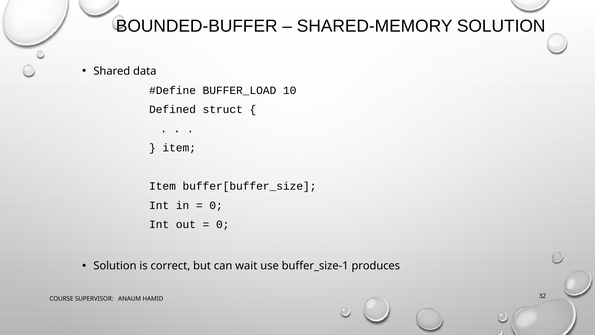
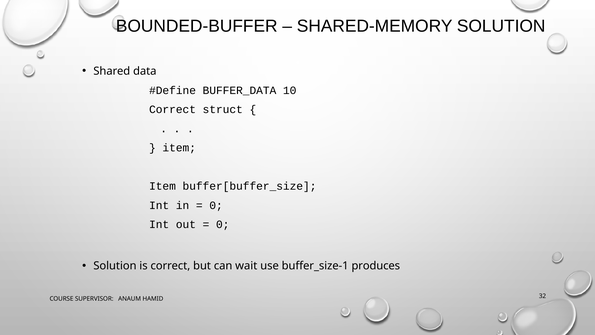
BUFFER_LOAD: BUFFER_LOAD -> BUFFER_DATA (239, 90)
Defined: Defined -> Correct (173, 109)
